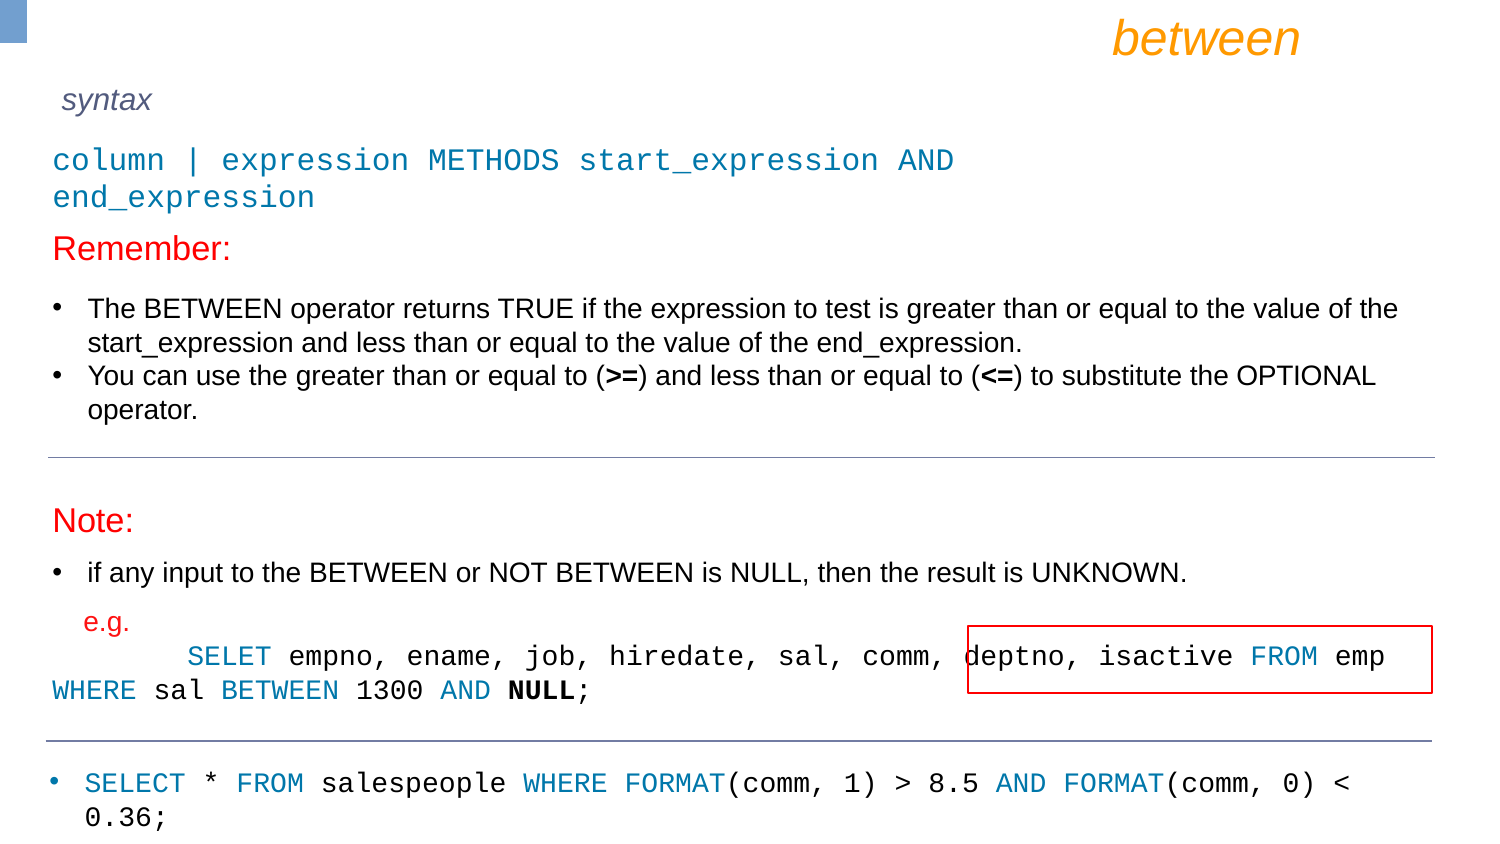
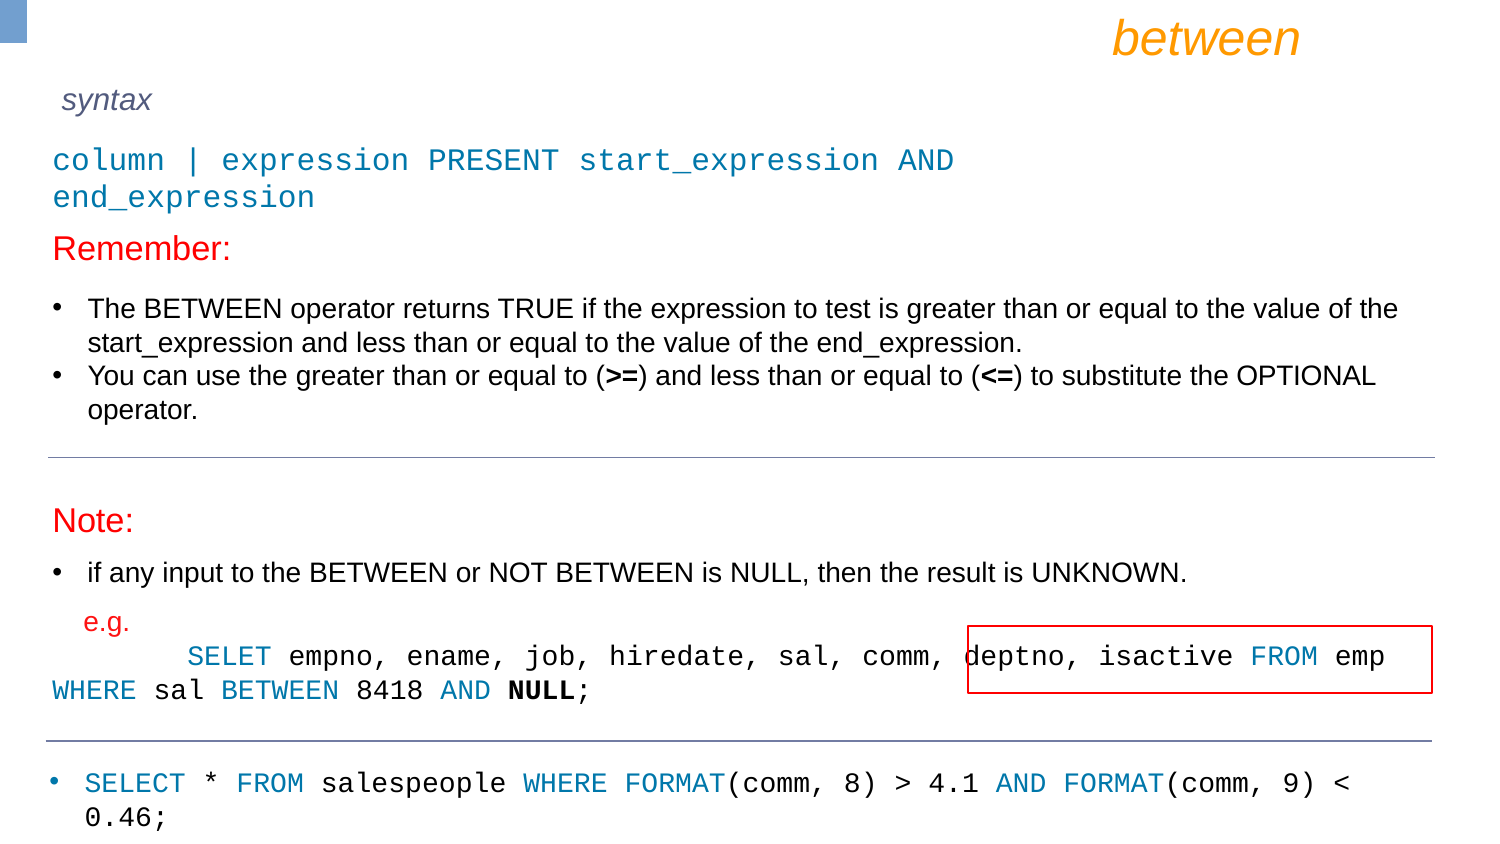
METHODS: METHODS -> PRESENT (494, 160)
1300: 1300 -> 8418 (390, 690)
1: 1 -> 8 (861, 783)
8.5: 8.5 -> 4.1 (954, 783)
0: 0 -> 9 (1300, 783)
0.36: 0.36 -> 0.46 (127, 817)
